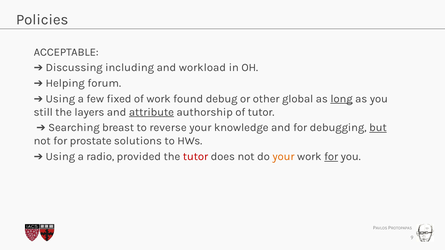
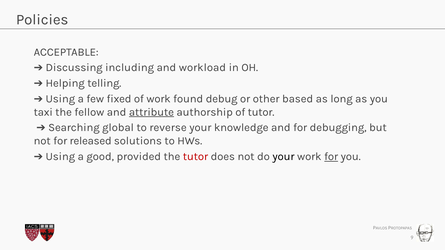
forum: forum -> telling (104, 83)
global: global -> based (298, 99)
long underline: present -> none (342, 99)
still: still -> taxi (43, 112)
layers: layers -> fellow (89, 112)
breast: breast -> global (118, 128)
but underline: present -> none (378, 128)
prostate: prostate -> released (91, 141)
radio: radio -> good (100, 157)
your colour: orange -> black (283, 157)
